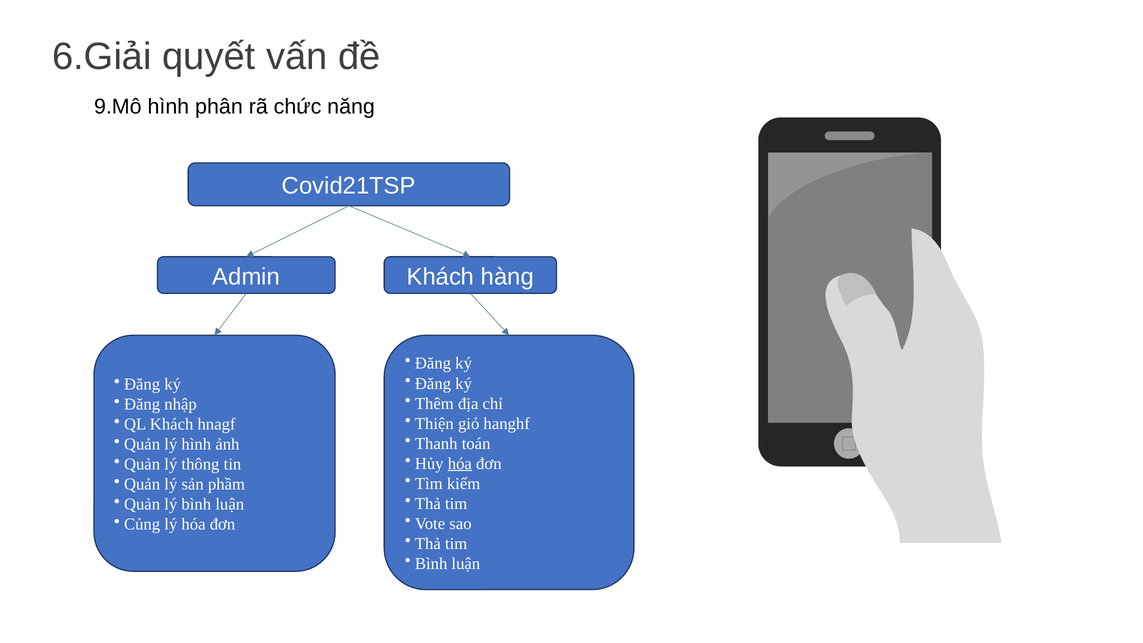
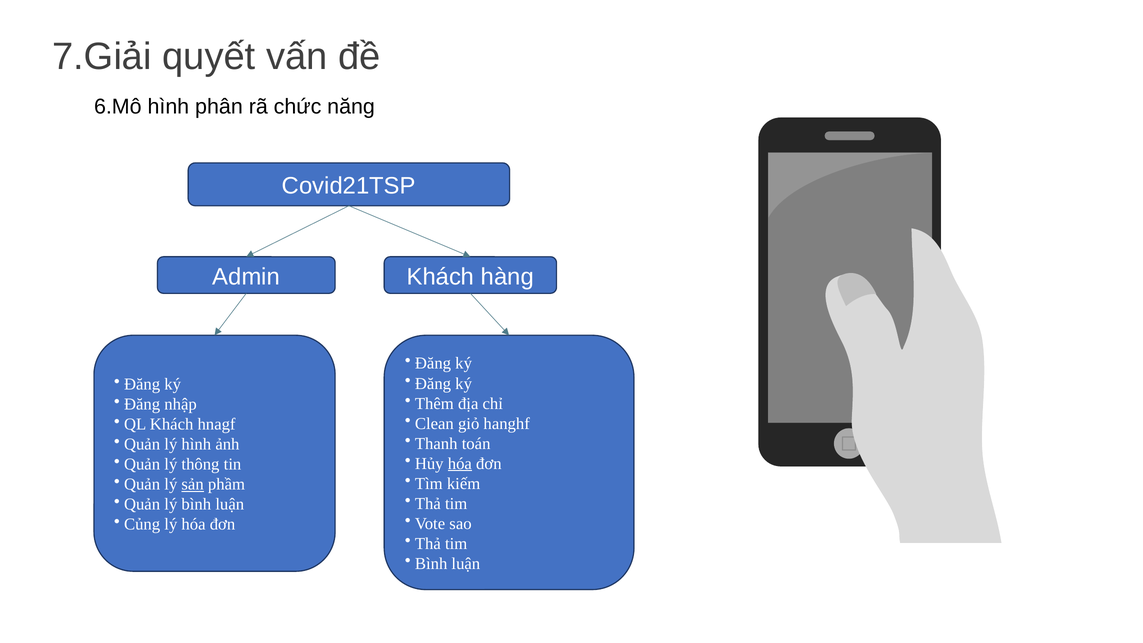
6.Giải: 6.Giải -> 7.Giải (102, 57)
9.Mô: 9.Mô -> 6.Mô (118, 106)
Thiện: Thiện -> Clean (434, 423)
sản underline: none -> present (193, 484)
